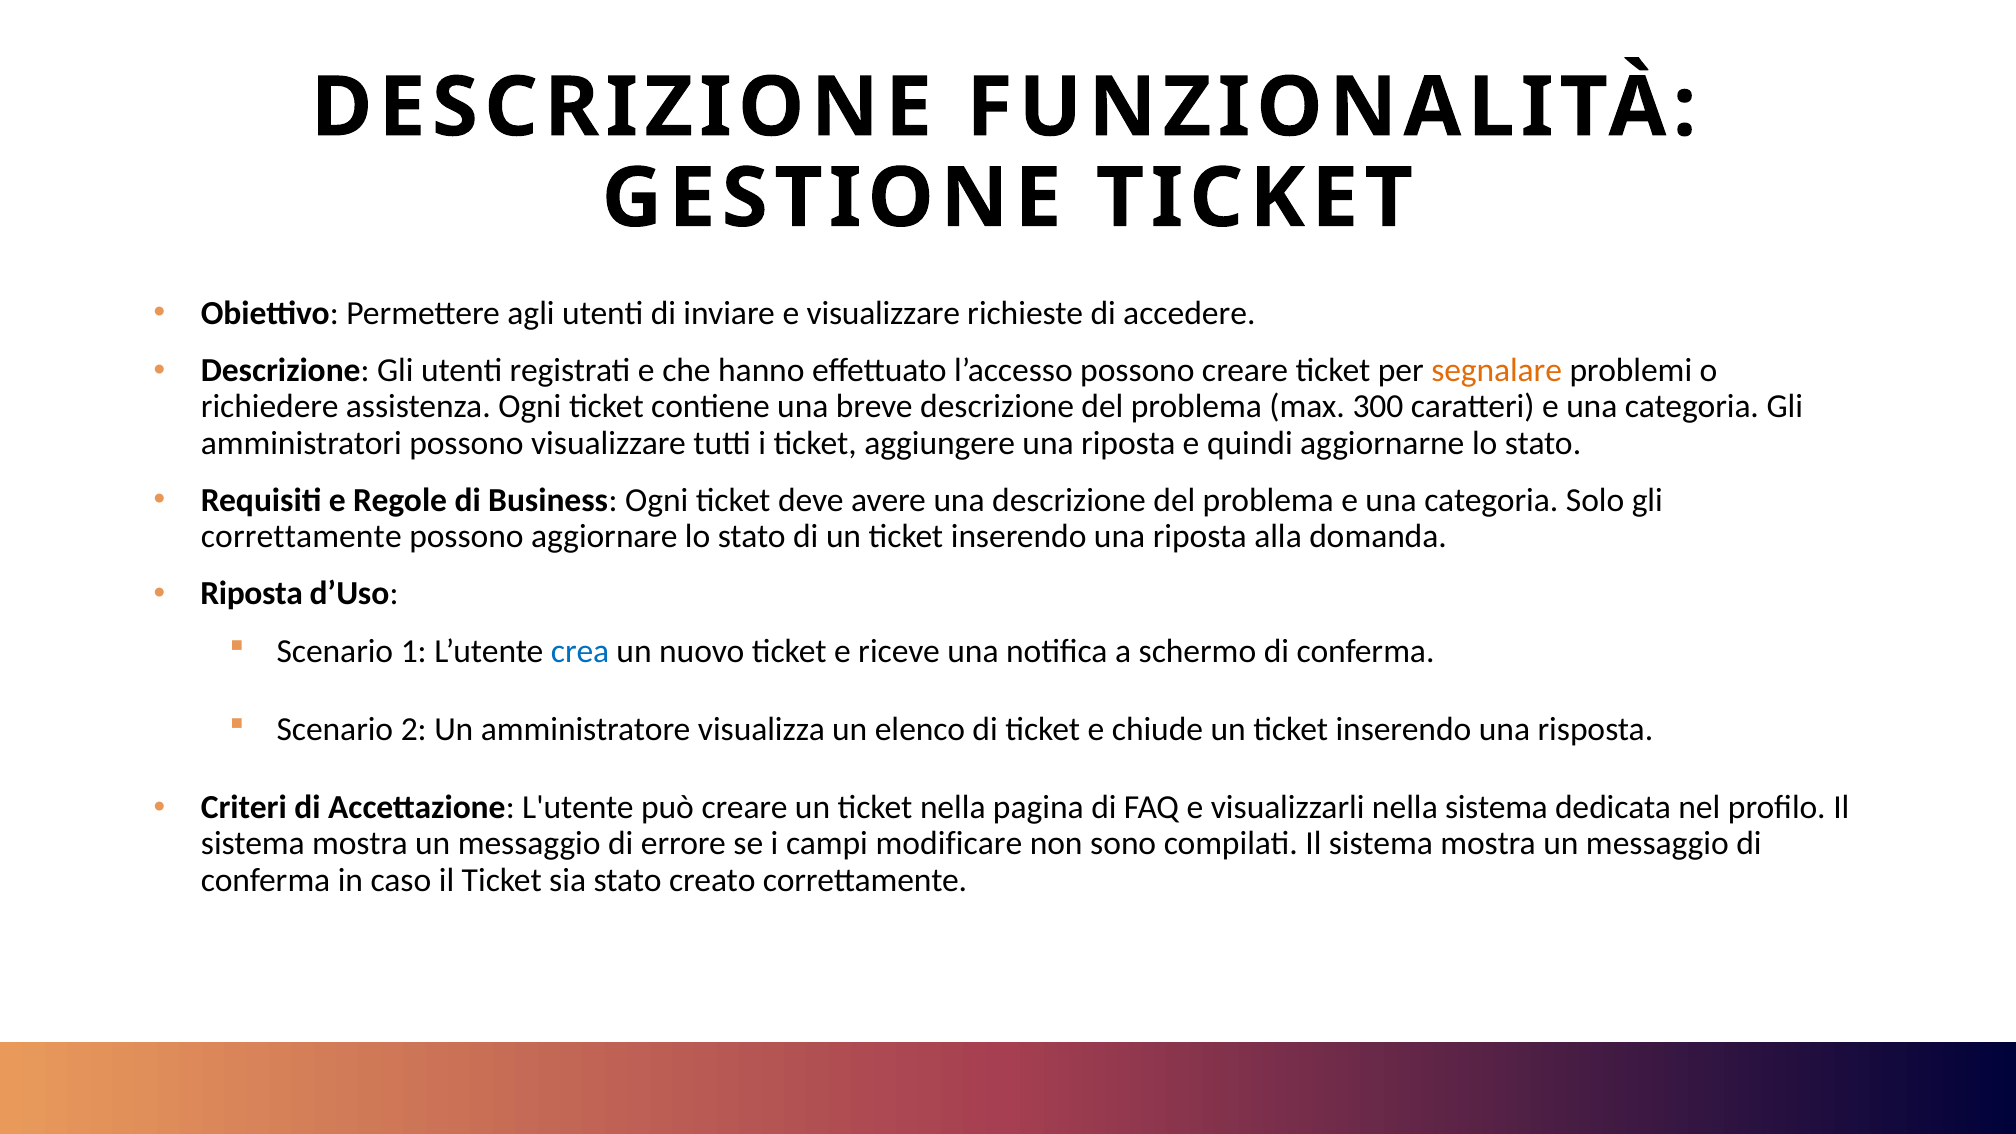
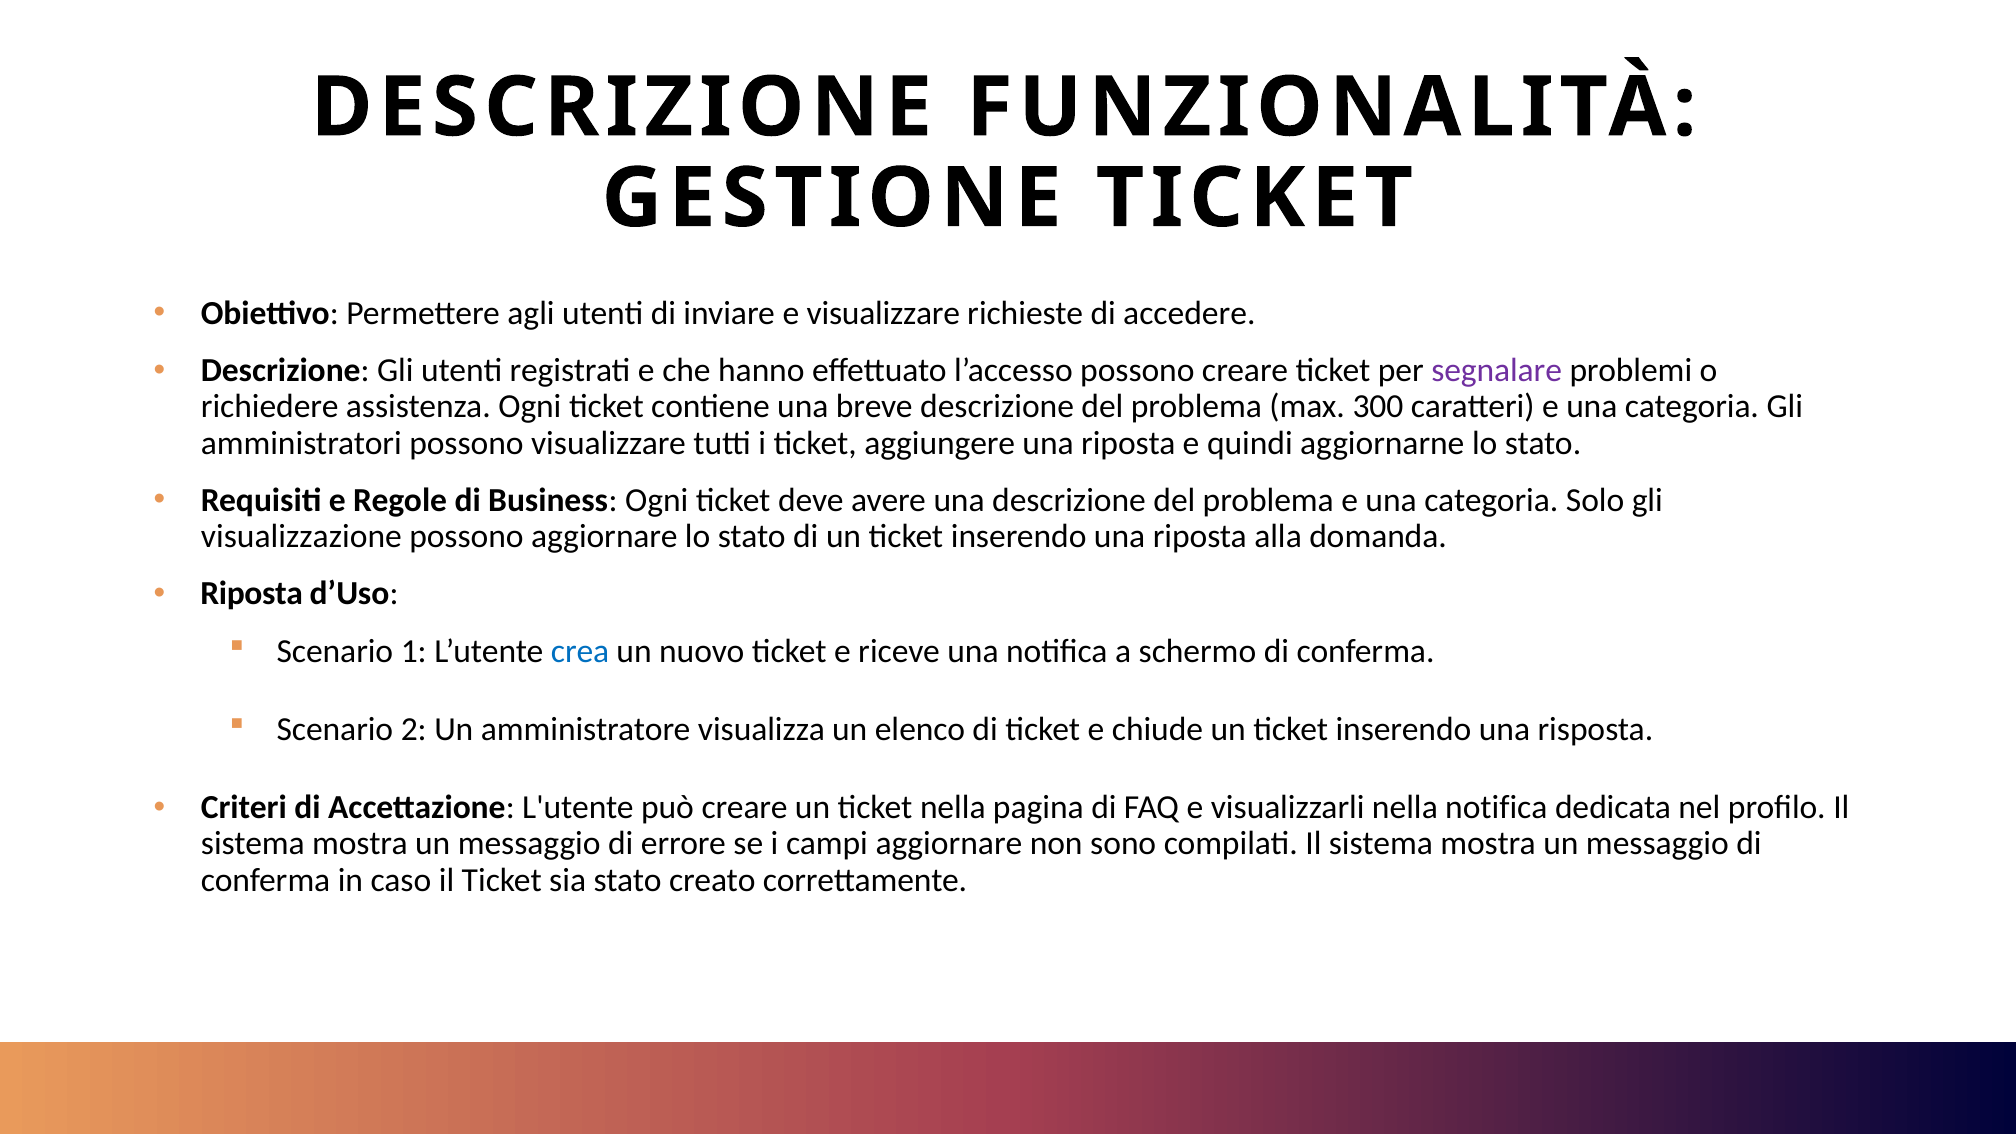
segnalare colour: orange -> purple (1497, 370)
correttamente: correttamente -> visualizzazione (301, 537)
nella sistema: sistema -> notifica (1496, 808)
campi modificare: modificare -> aggiornare (949, 844)
